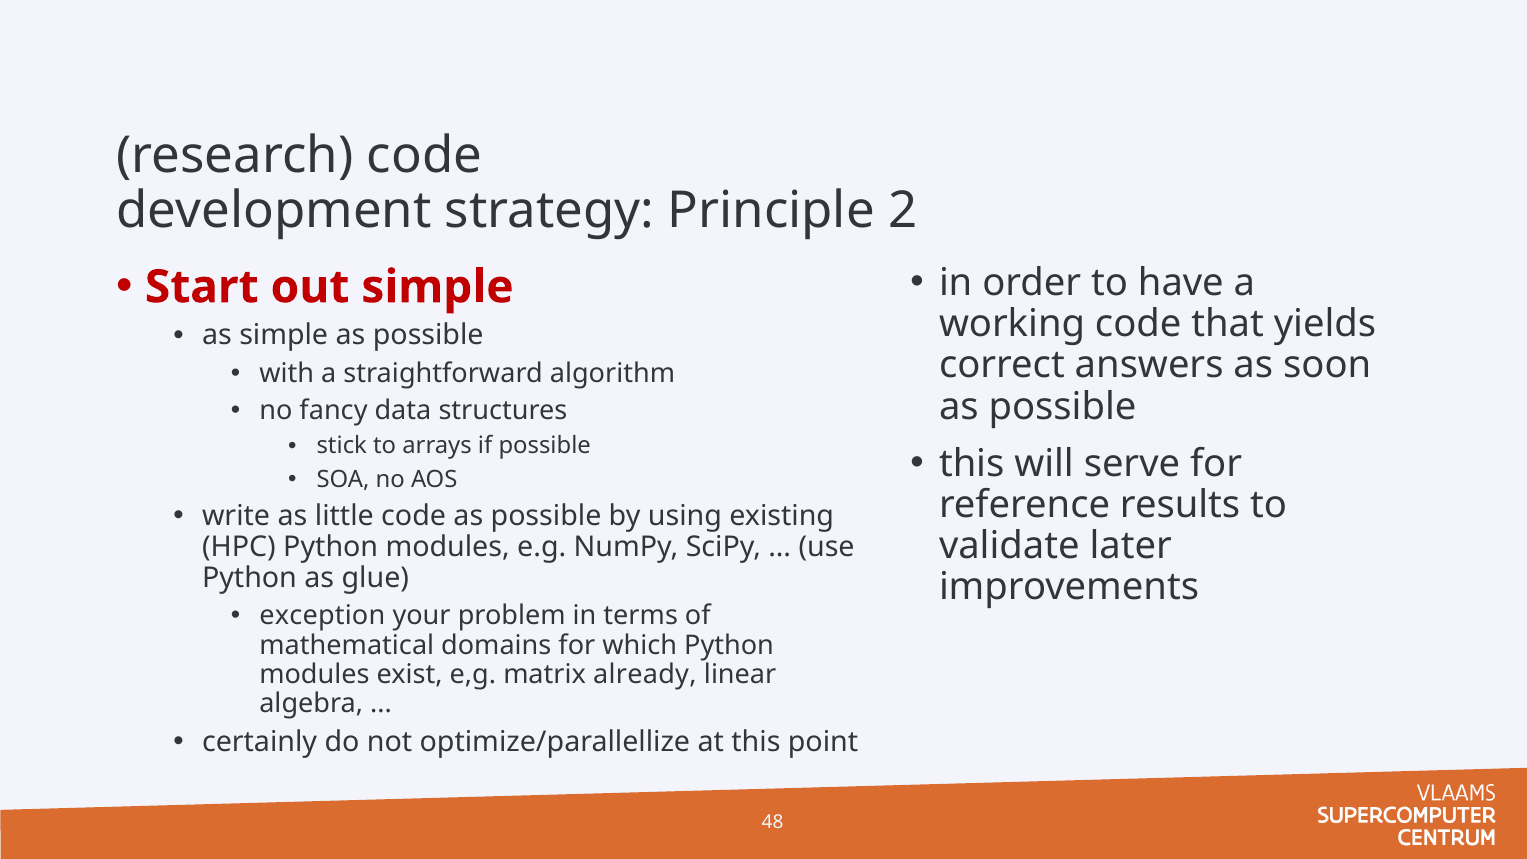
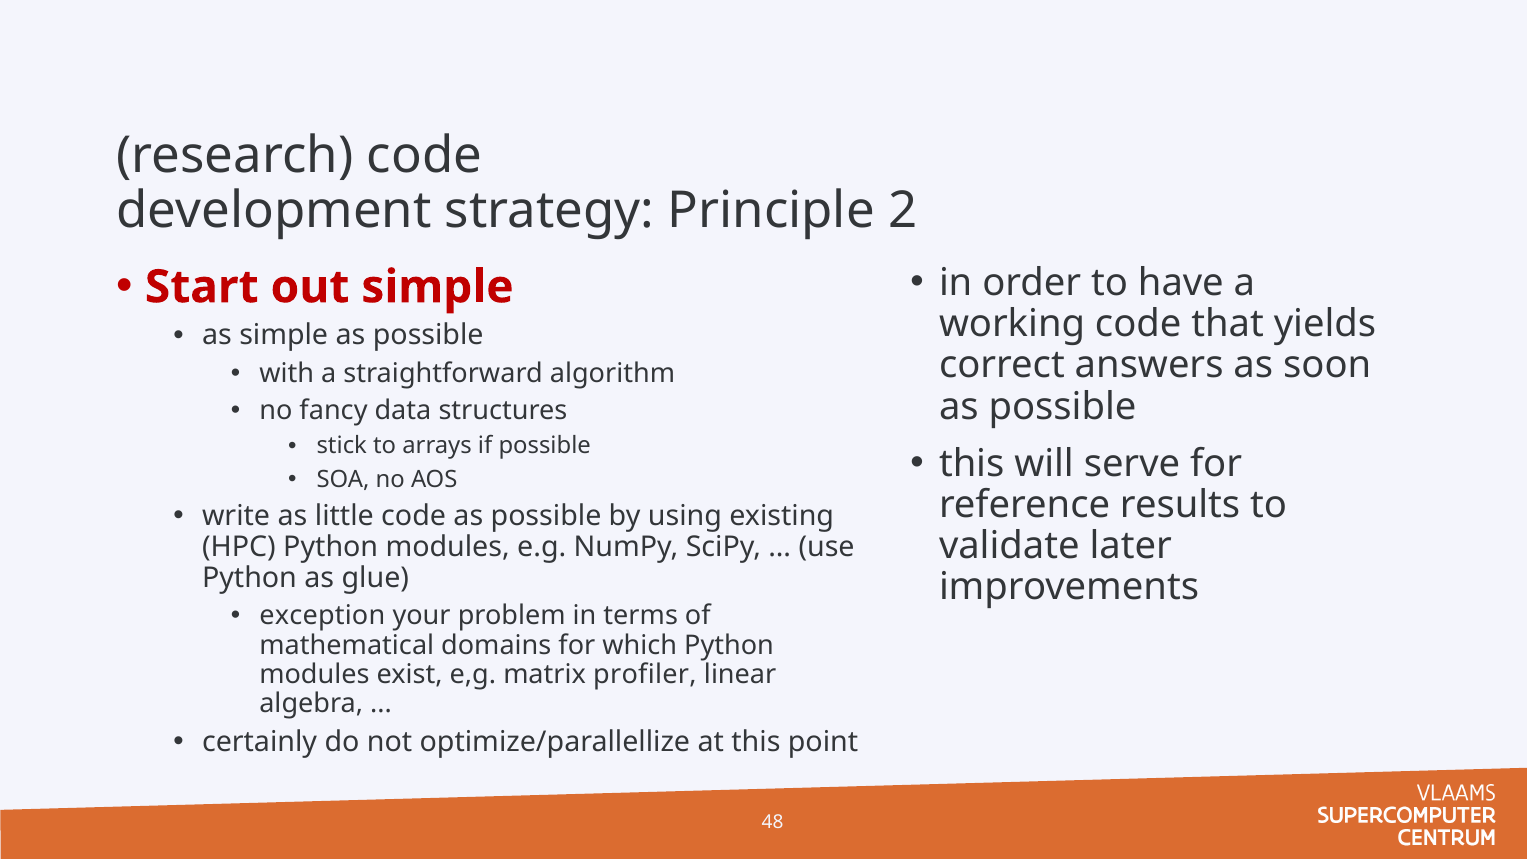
already: already -> profiler (645, 674)
